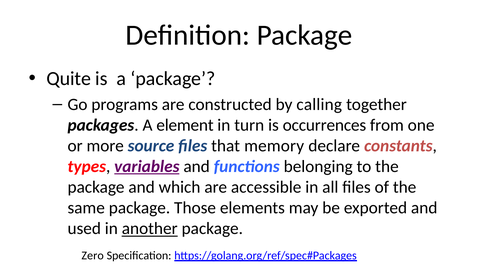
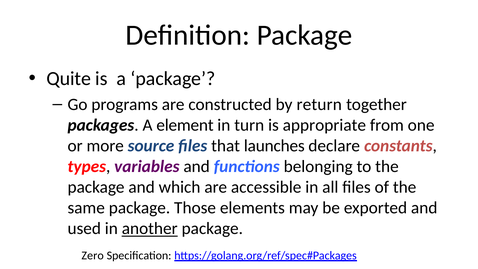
calling: calling -> return (319, 104)
occurrences: occurrences -> appropriate (324, 125)
memory: memory -> launches (274, 146)
variables underline: present -> none (147, 166)
